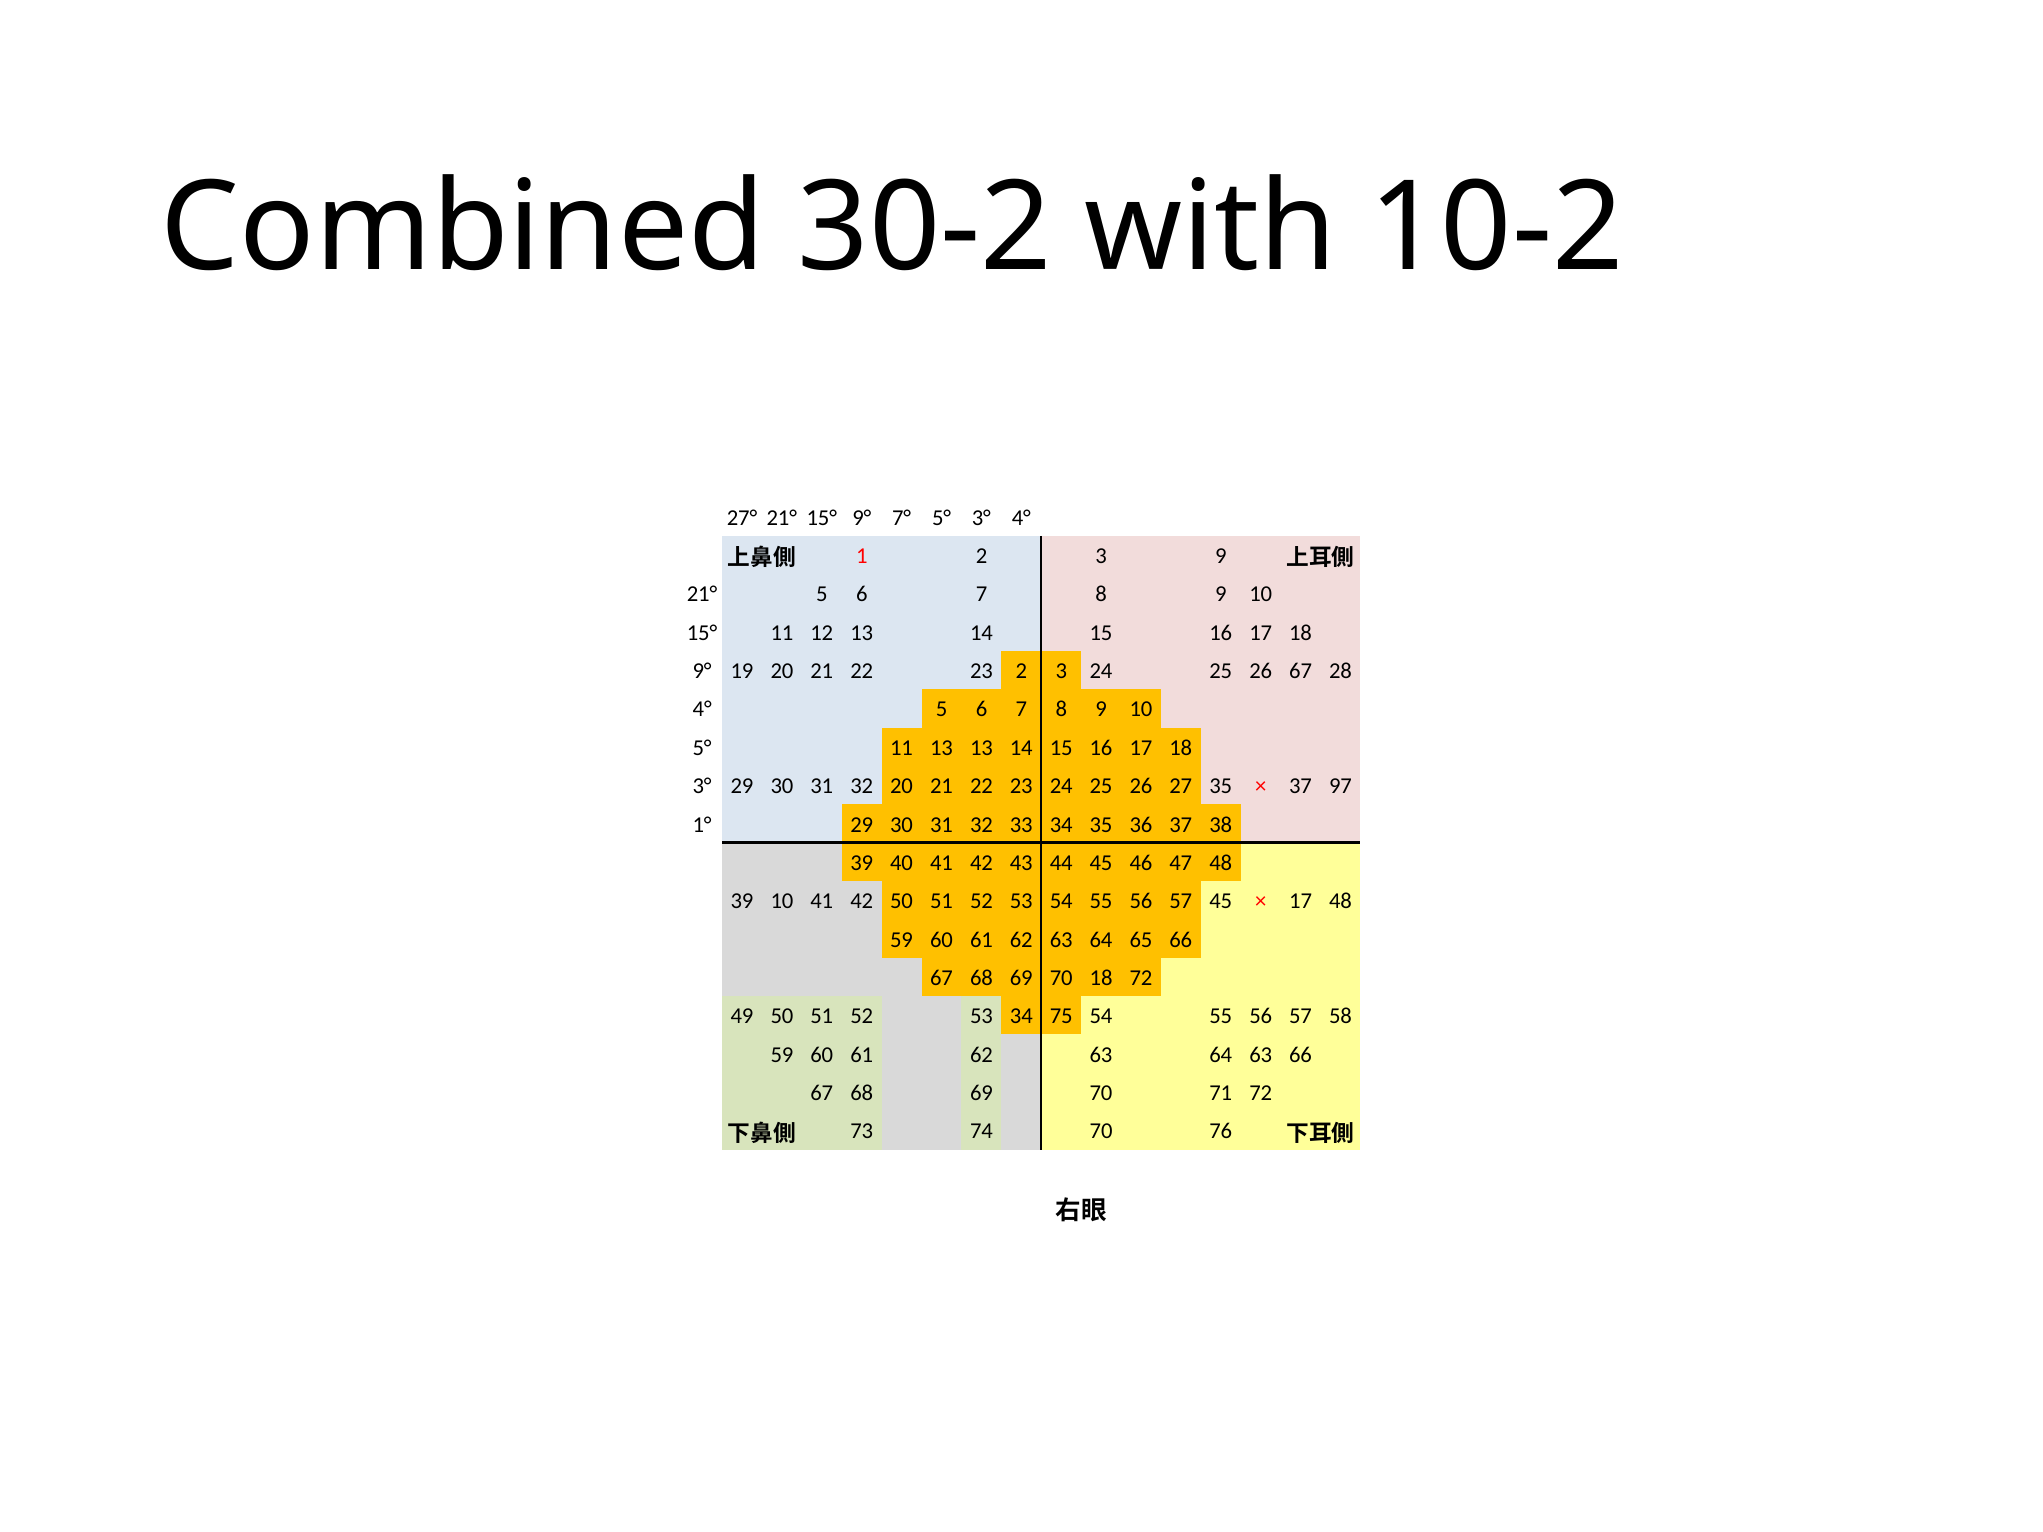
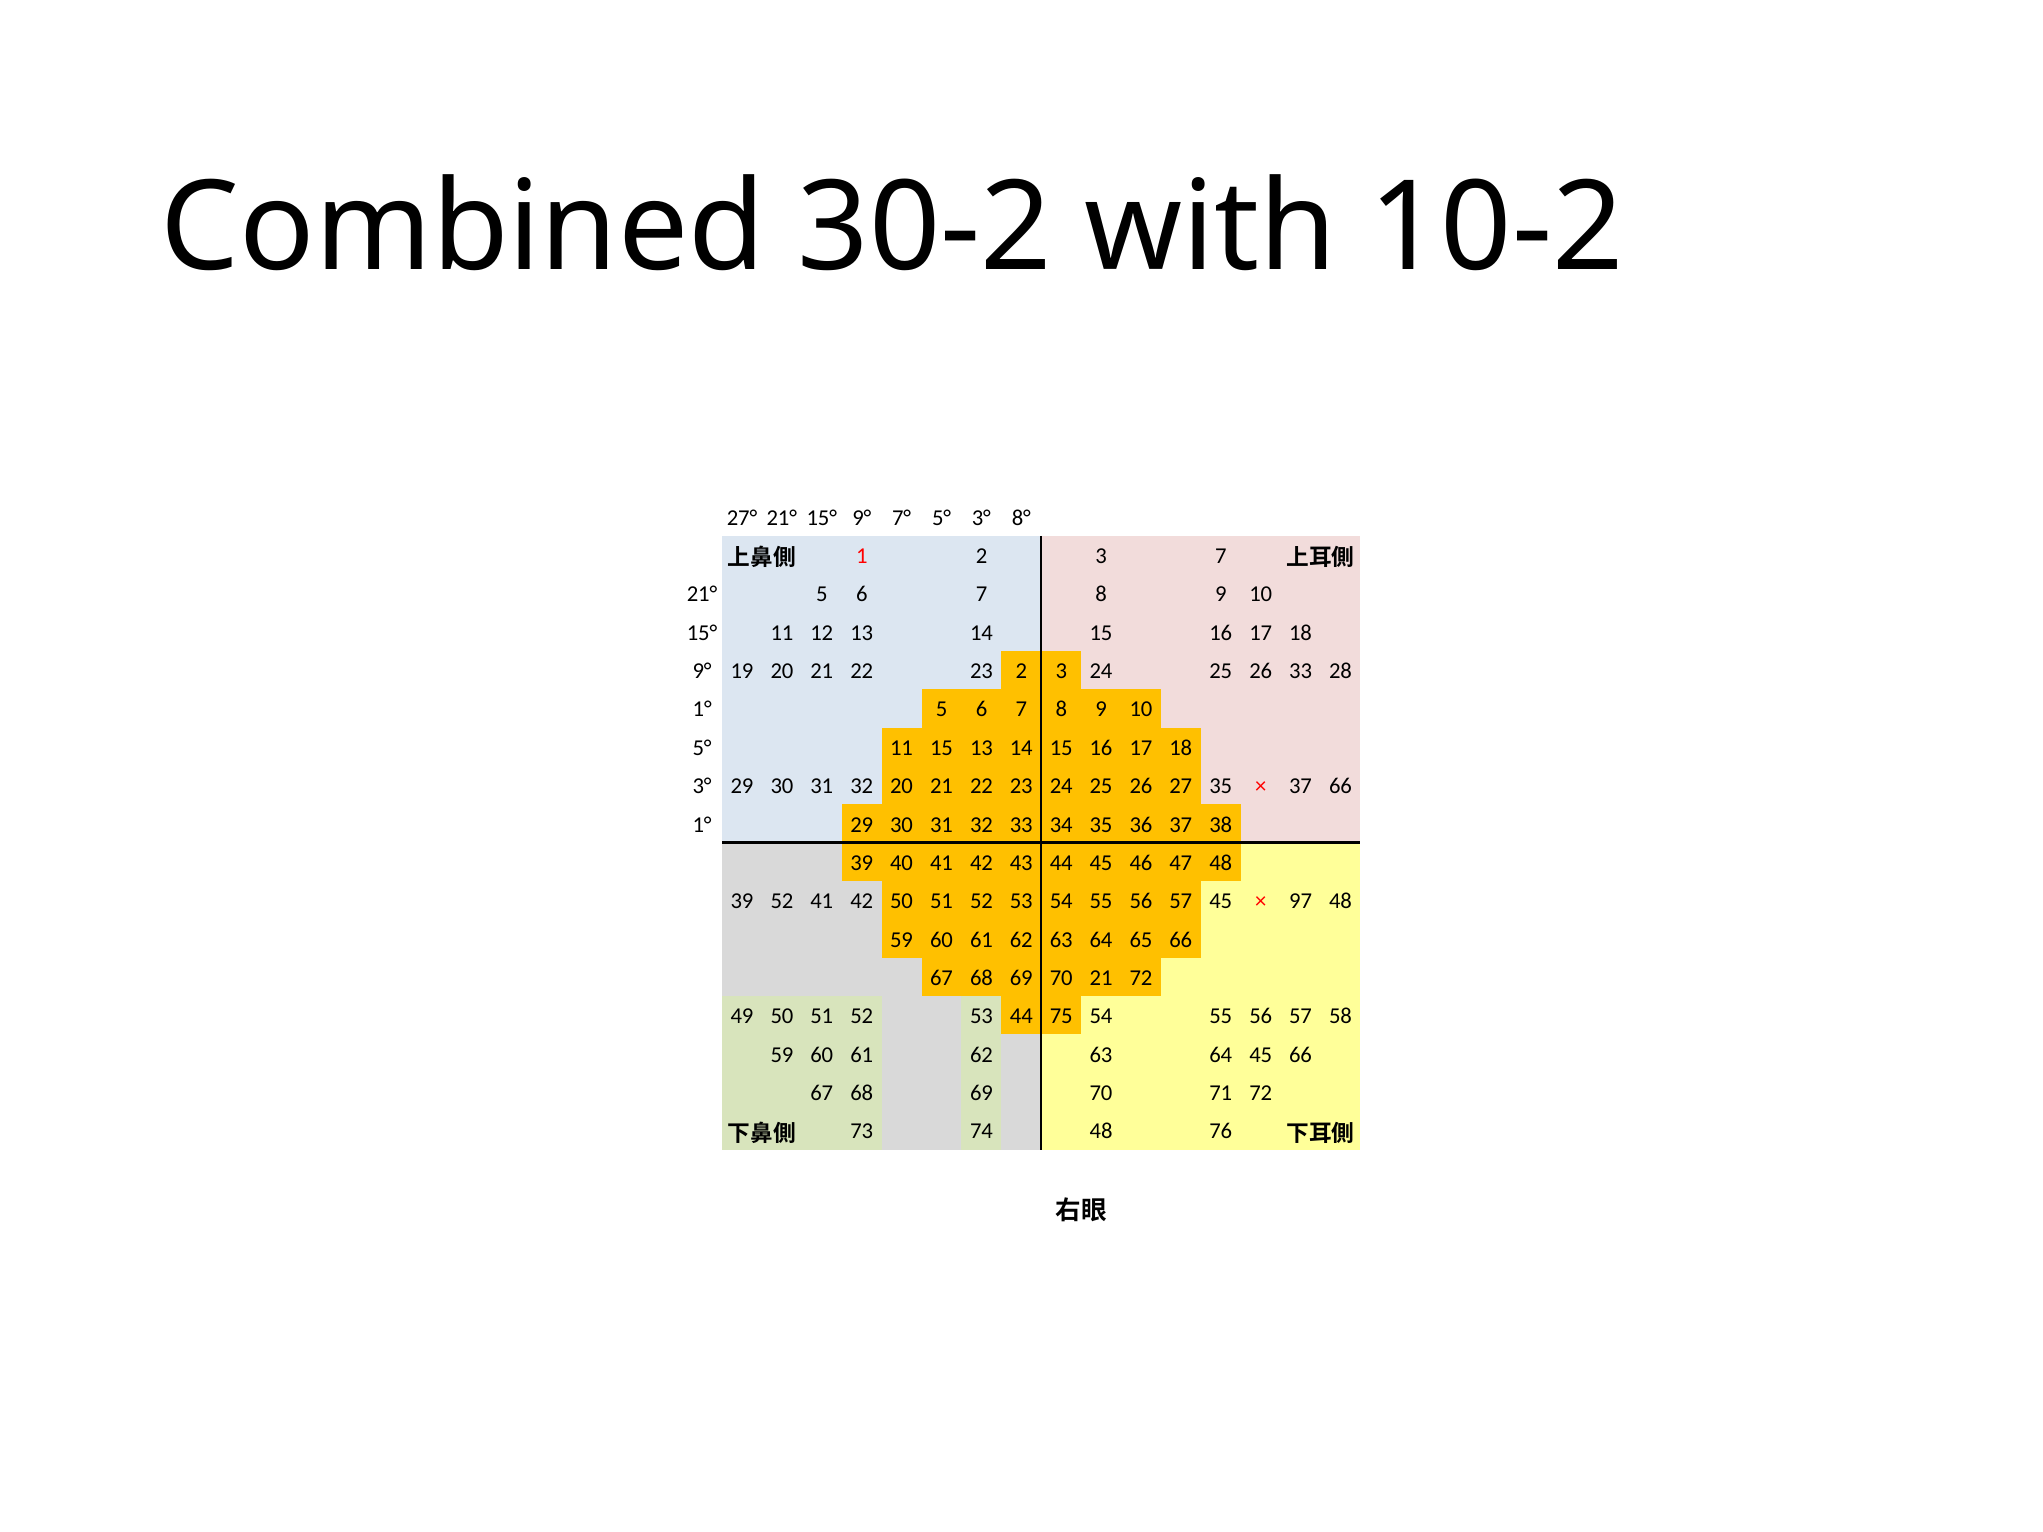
3° 4°: 4° -> 8° (1021, 518)
3 9: 9 -> 7 (1221, 556)
26 67: 67 -> 33 (1301, 671)
4°: 4° -> 1° (702, 710)
11 13: 13 -> 15 (942, 748)
37 97: 97 -> 66 (1340, 786)
39 10: 10 -> 52 (782, 901)
17: 17 -> 97 (1301, 901)
70 18: 18 -> 21 (1101, 978)
53 34: 34 -> 44 (1021, 1017)
64 63: 63 -> 45 (1261, 1055)
74 70: 70 -> 48 (1101, 1132)
